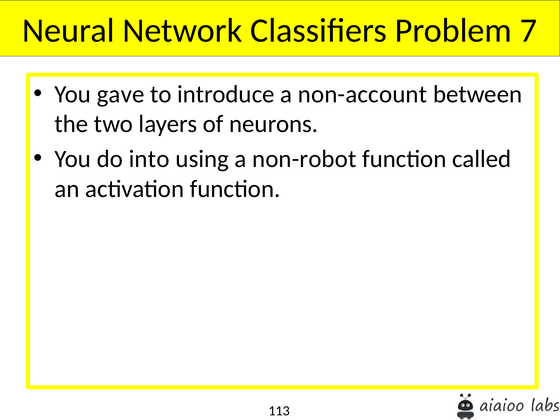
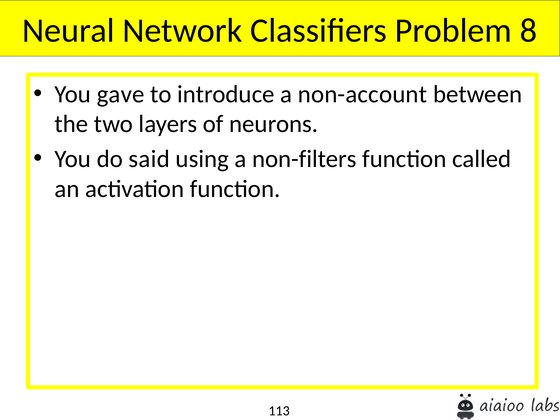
7: 7 -> 8 (528, 31)
into: into -> said (149, 159)
non-robot: non-robot -> non-filters (304, 159)
